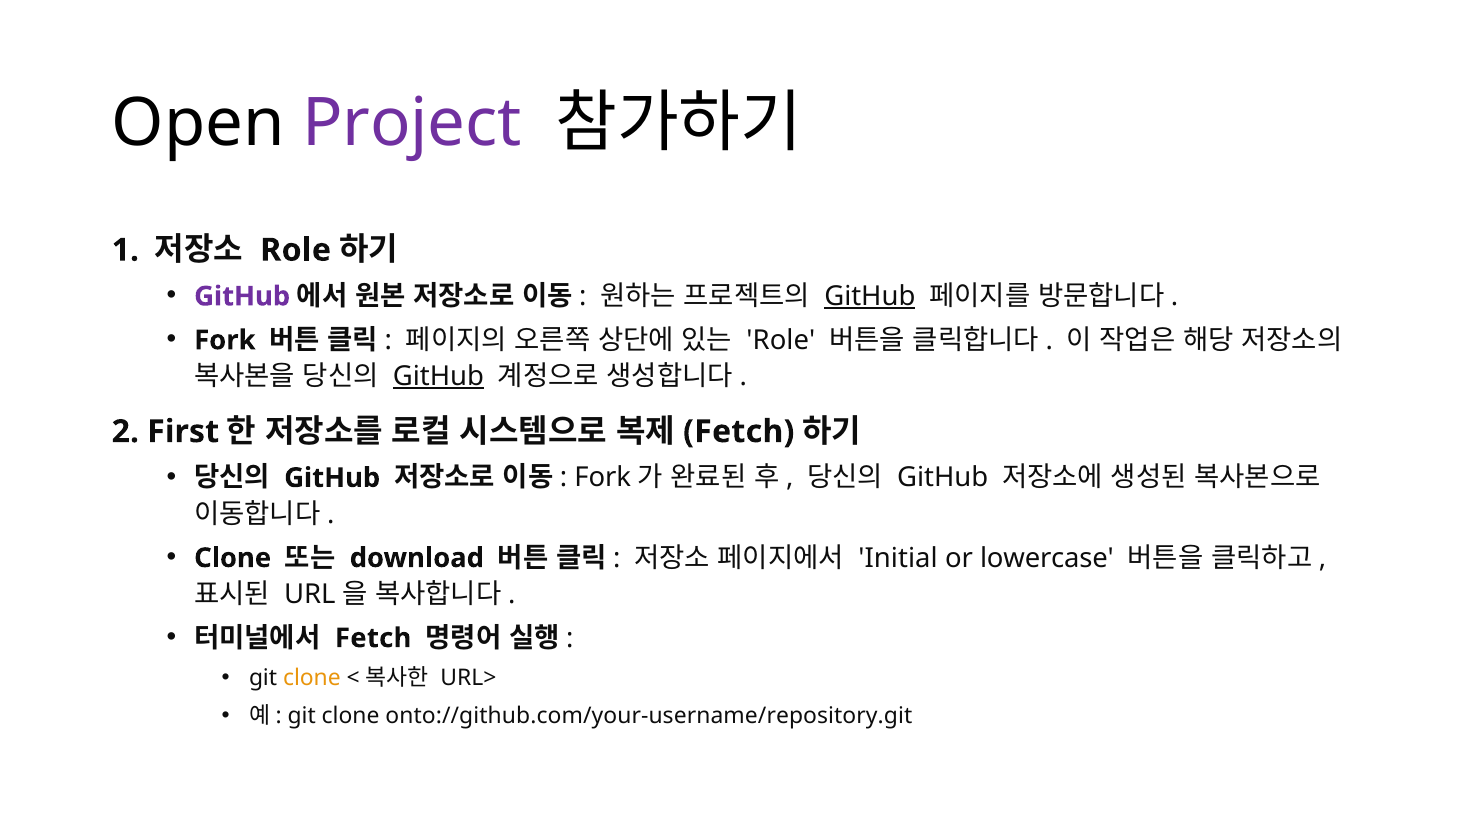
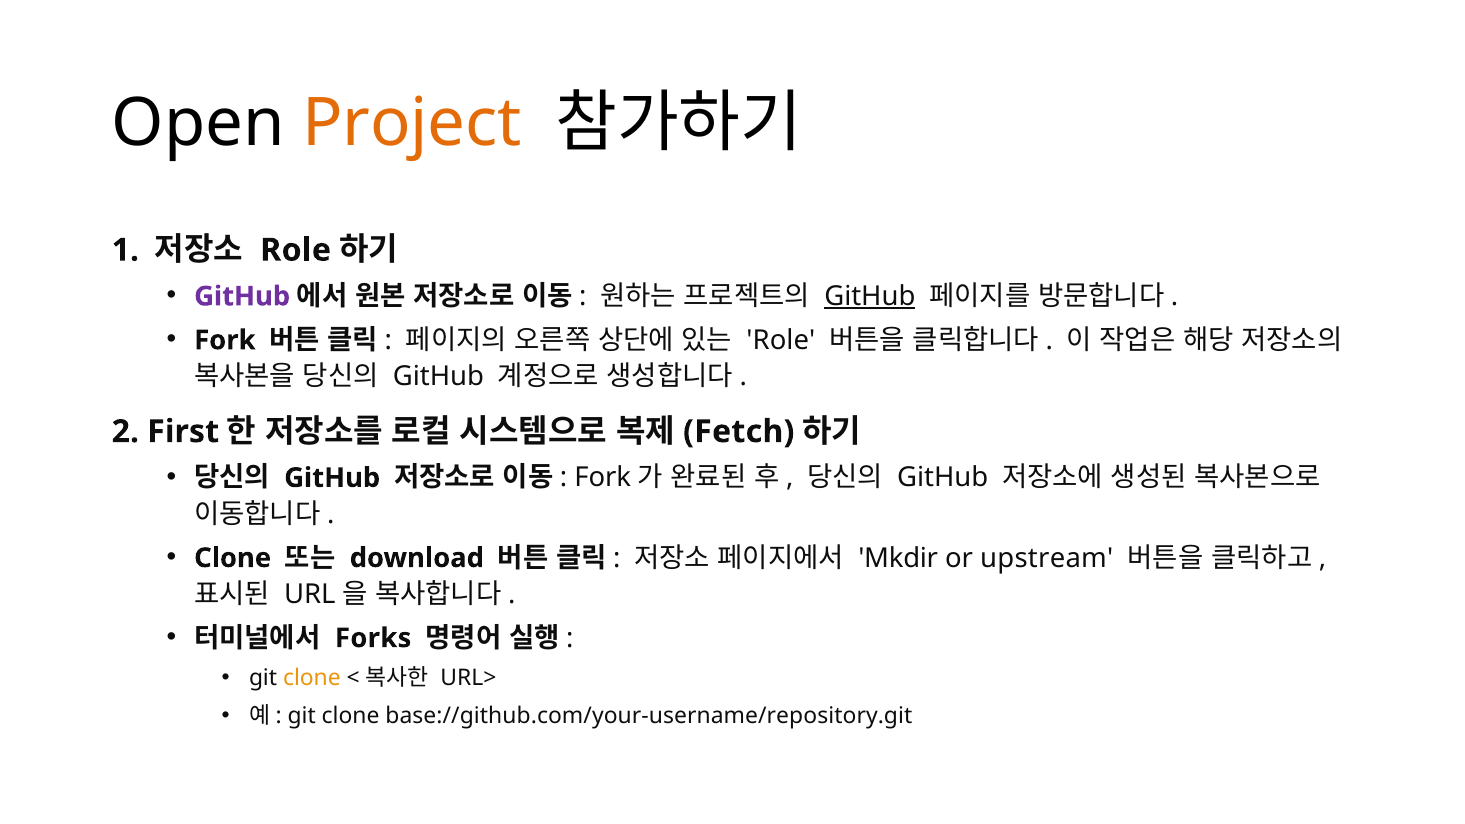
Project colour: purple -> orange (412, 123)
GitHub underline: present -> none (438, 377)
Initial: Initial -> Mkdir (898, 558)
lowercase: lowercase -> upstream (1047, 558)
Fetch: Fetch -> Forks (373, 638)
onto://github.com/your-username/repository.git: onto://github.com/your-username/repository.git -> base://github.com/your-username/repository.git (649, 716)
